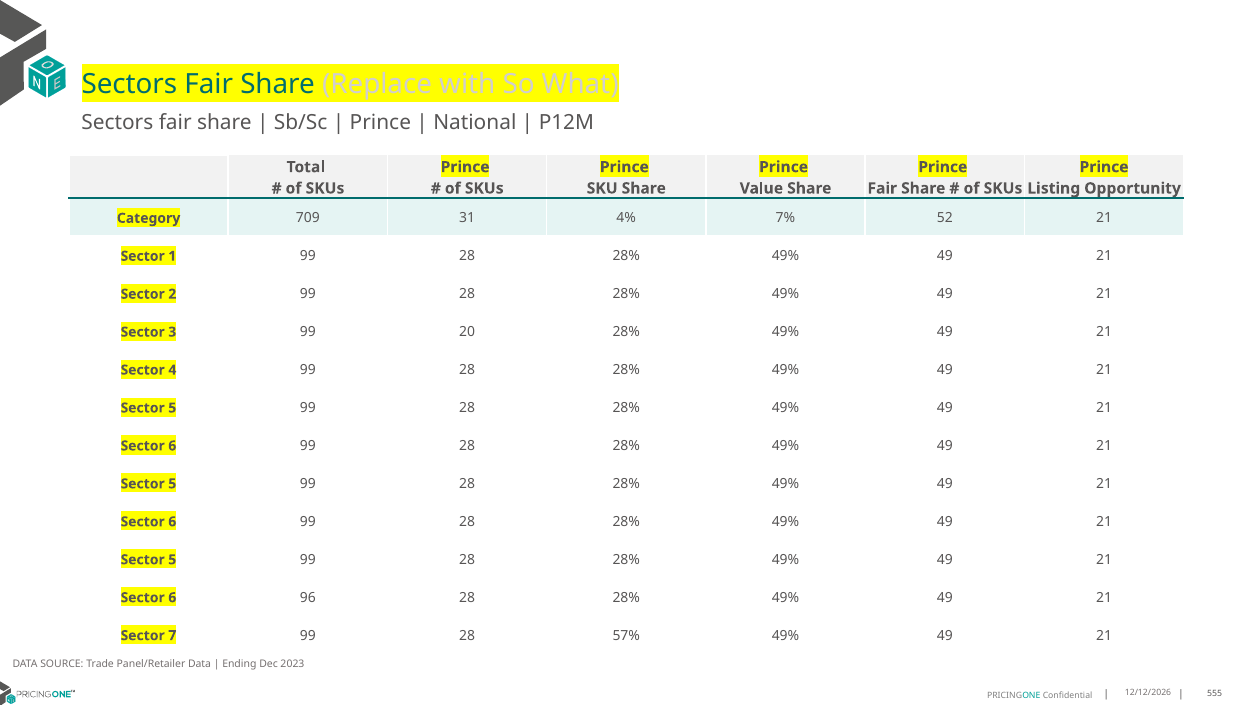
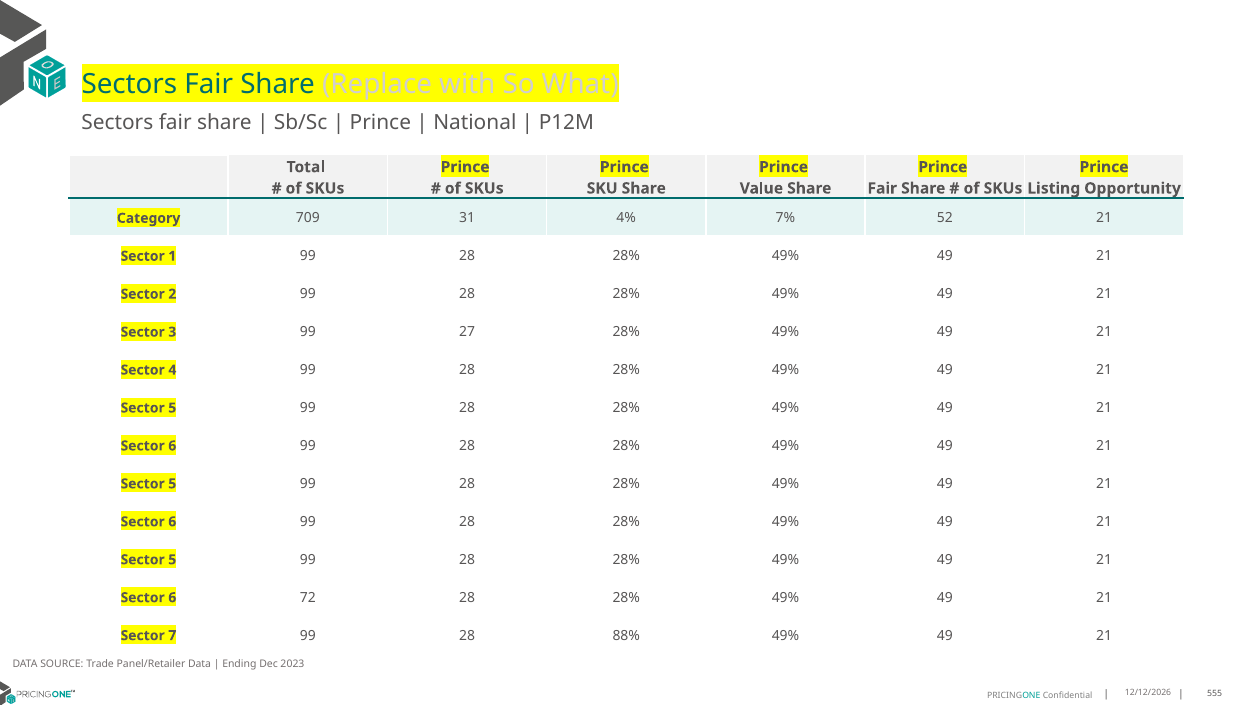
20: 20 -> 27 (467, 332)
96: 96 -> 72 (308, 597)
57%: 57% -> 88% (626, 635)
